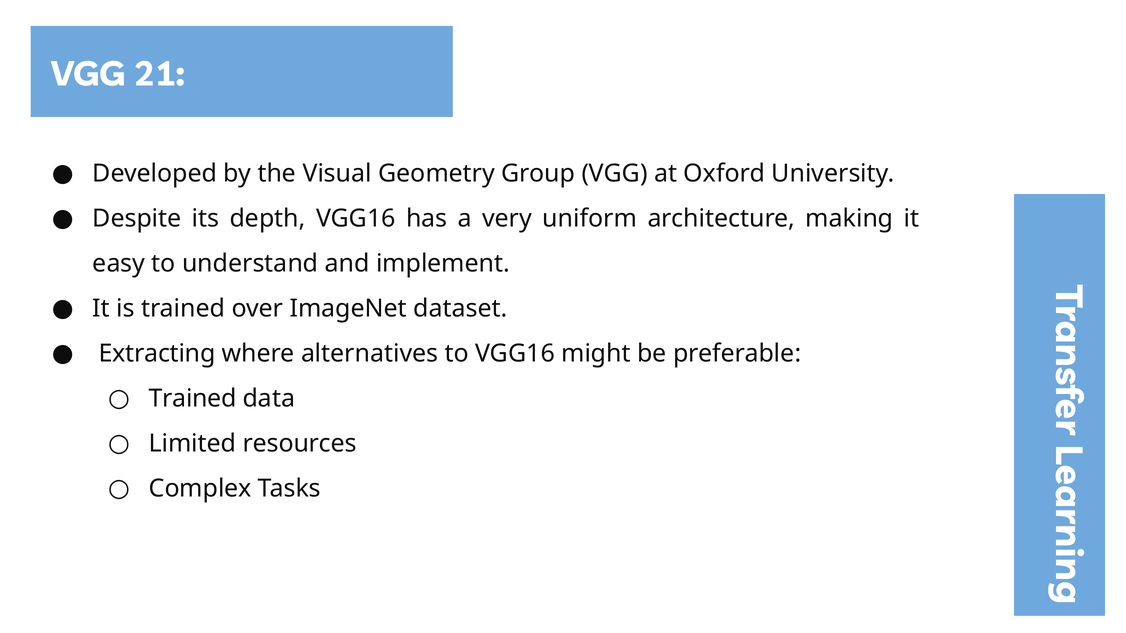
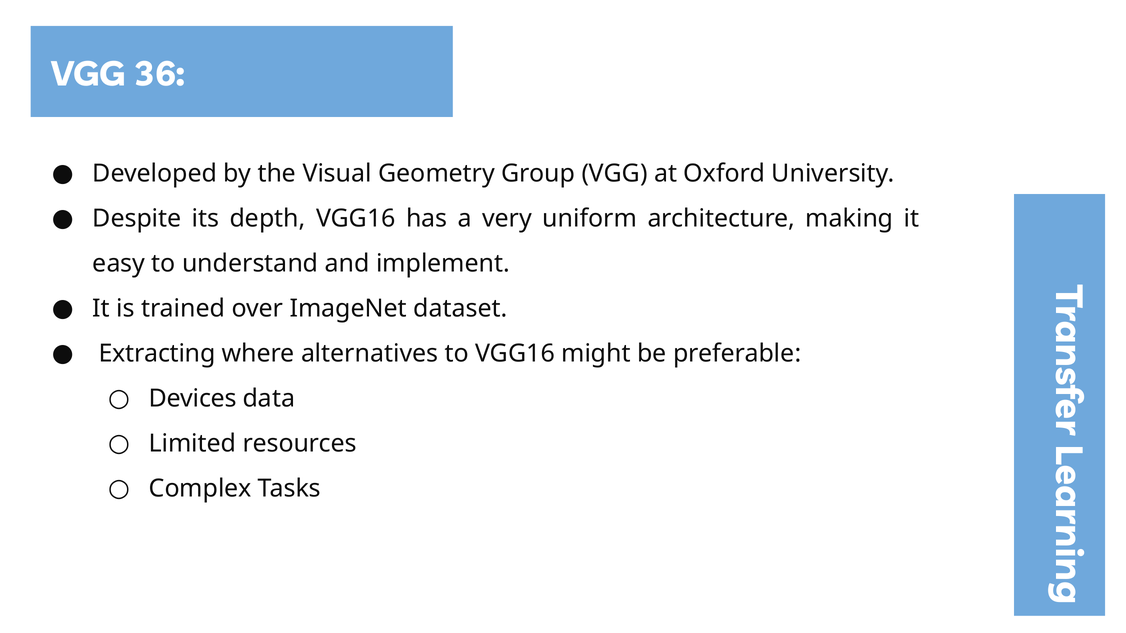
21: 21 -> 36 (160, 75)
Trained: Trained -> Devices (193, 399)
